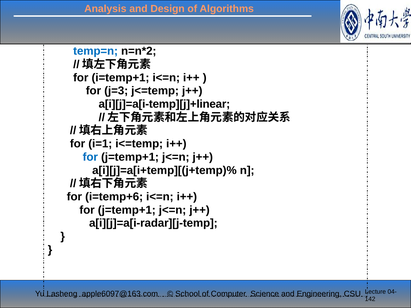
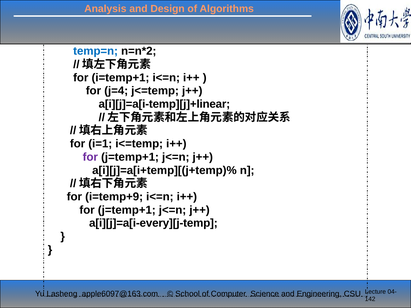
j=3: j=3 -> j=4 (116, 91)
for colour: blue -> purple (90, 157)
i=temp+6: i=temp+6 -> i=temp+9 (114, 197)
a[i][j]=a[i-radar][j-temp: a[i][j]=a[i-radar][j-temp -> a[i][j]=a[i-every][j-temp (153, 223)
